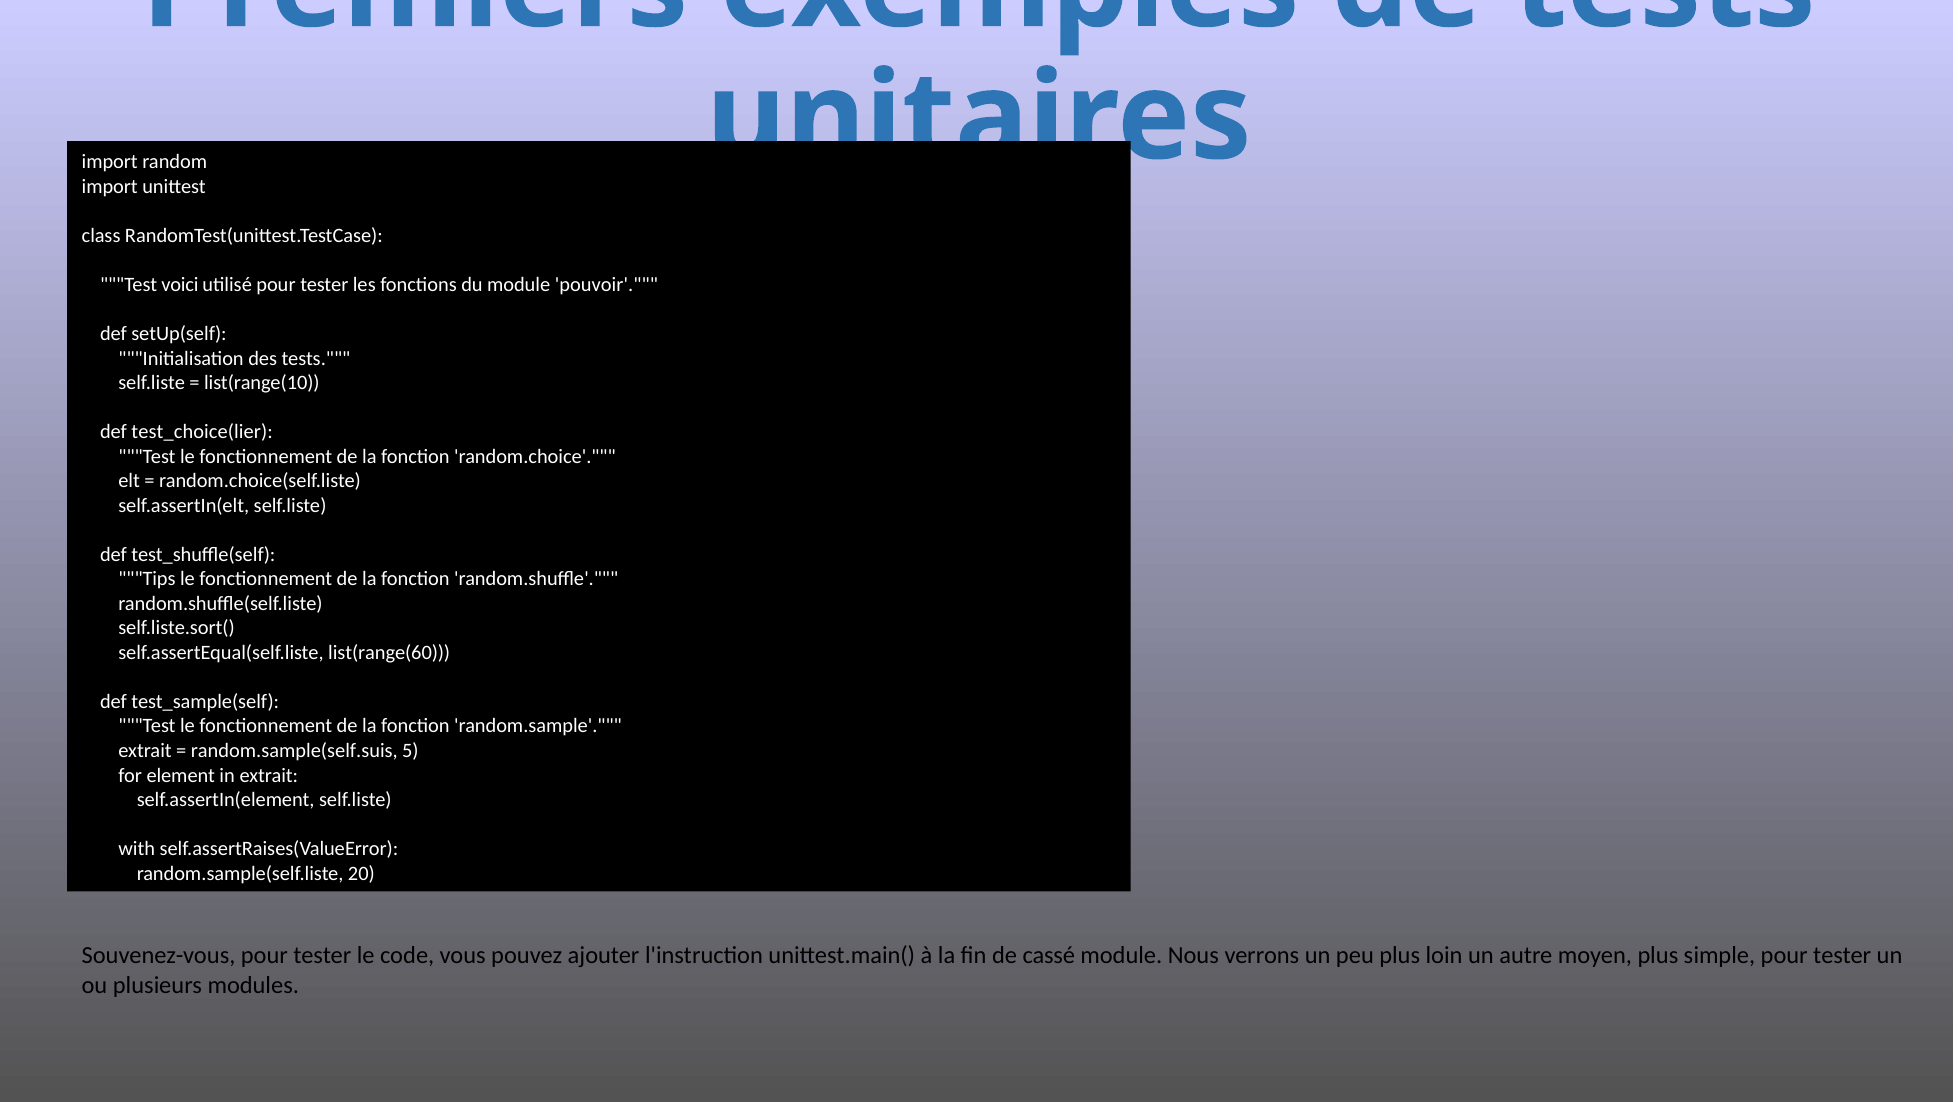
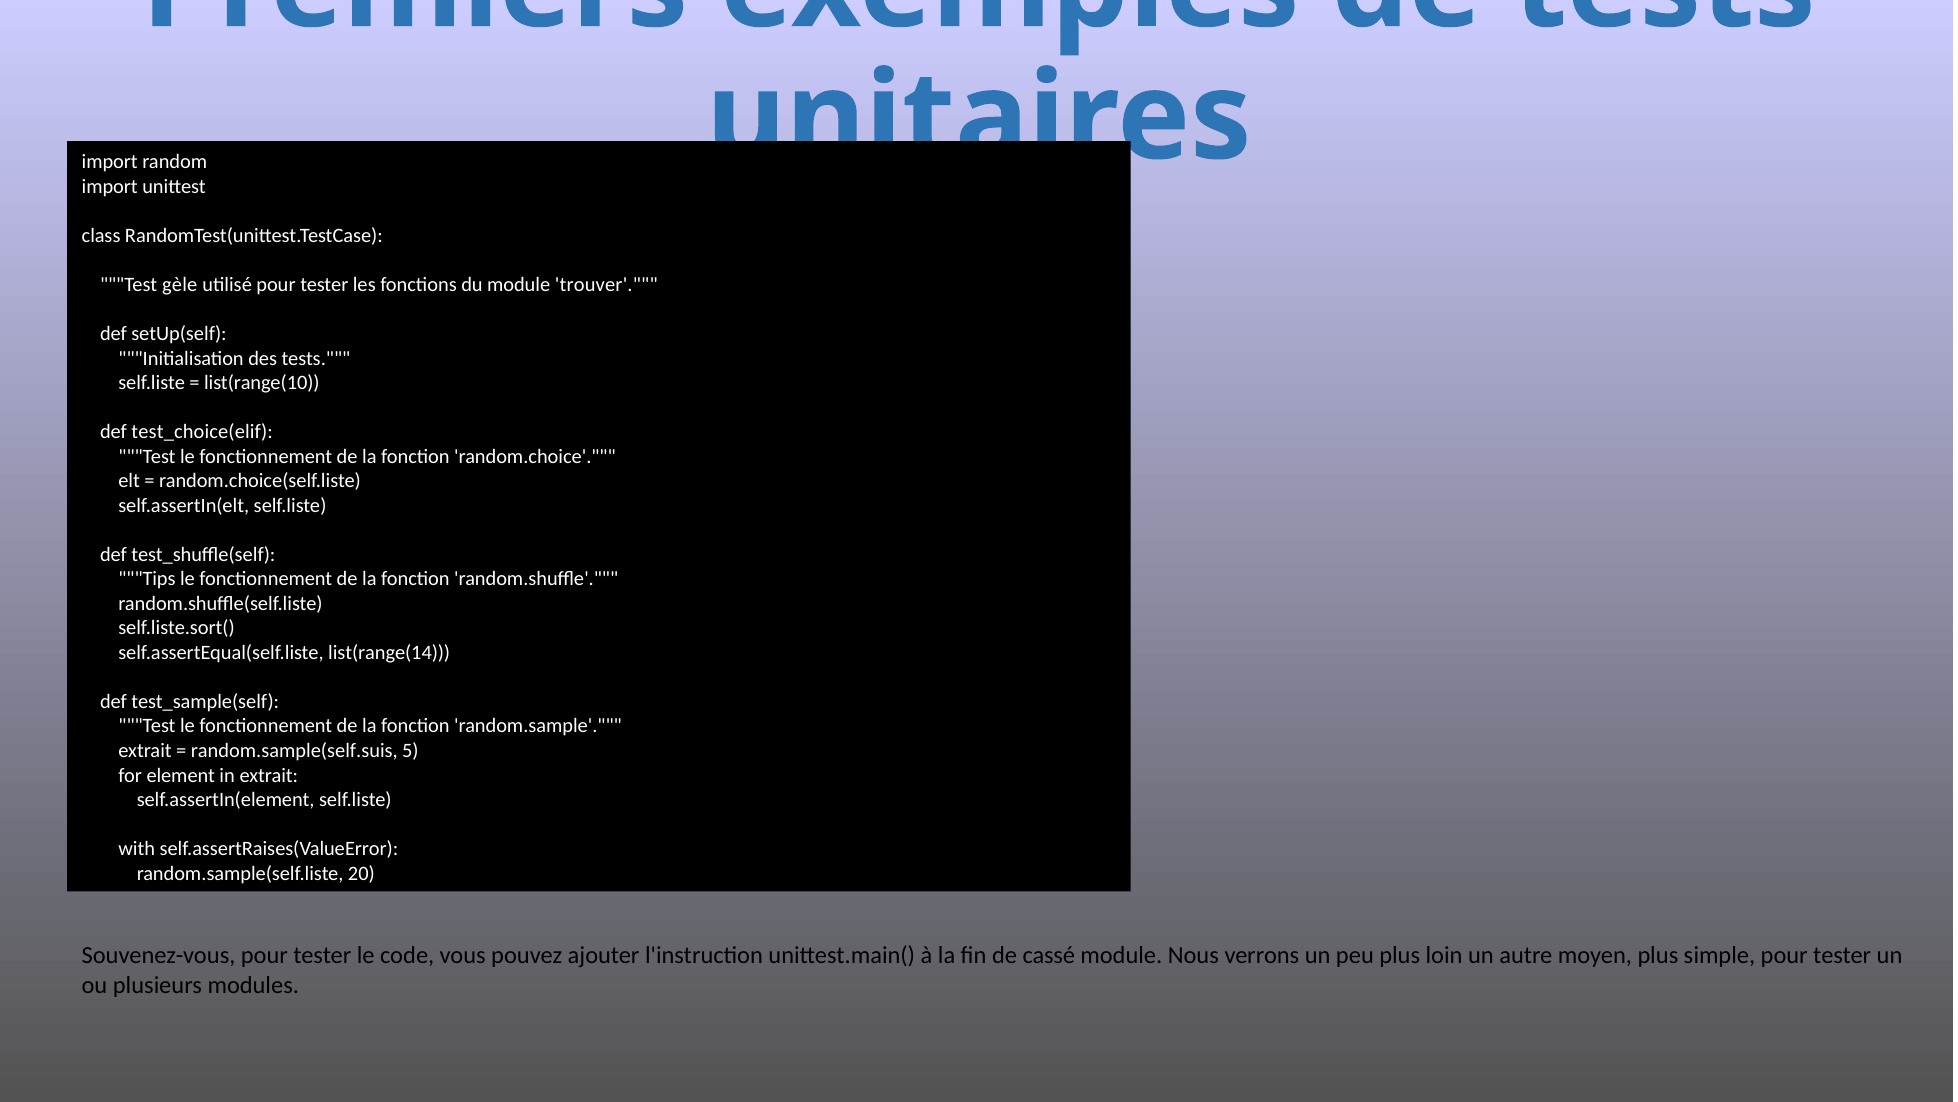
voici: voici -> gèle (180, 285)
pouvoir: pouvoir -> trouver (606, 285)
test_choice(lier: test_choice(lier -> test_choice(elif (202, 432)
list(range(60: list(range(60 -> list(range(14 (389, 652)
